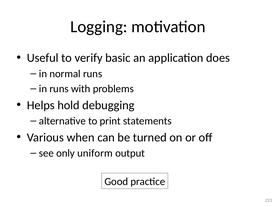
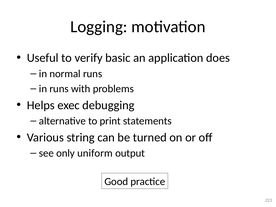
hold: hold -> exec (69, 105)
when: when -> string (81, 137)
